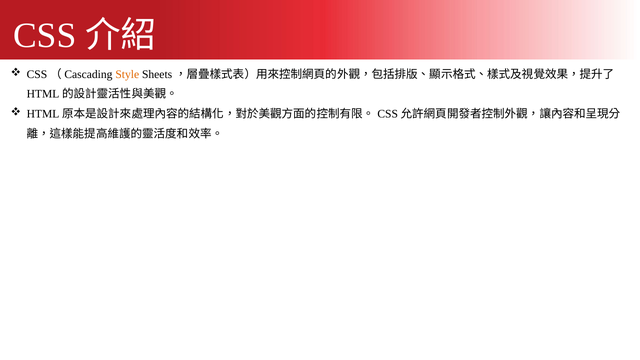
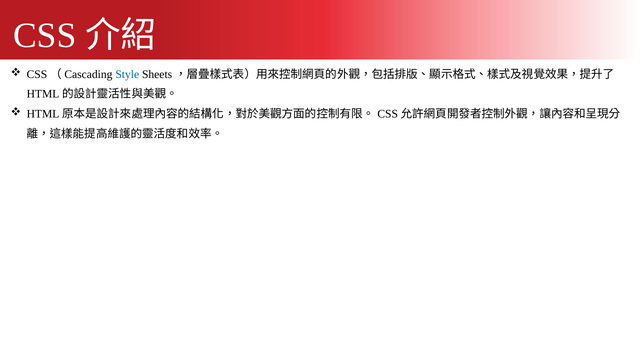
Style colour: orange -> blue (127, 74)
